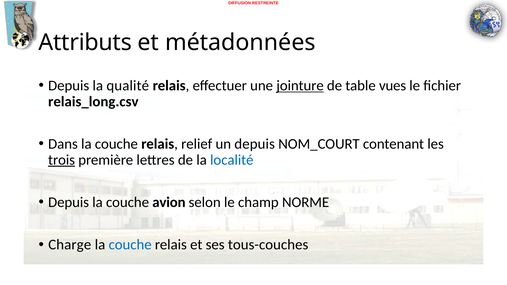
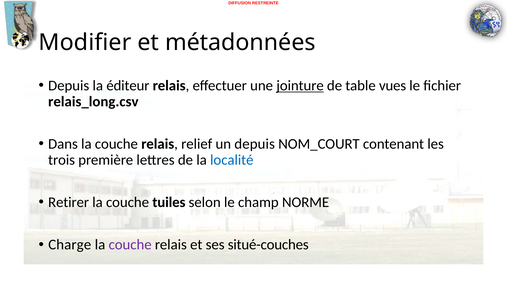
Attributs: Attributs -> Modifier (85, 43)
qualité: qualité -> éditeur (128, 86)
trois underline: present -> none (62, 160)
Depuis: Depuis -> Retirer (69, 202)
avion: avion -> tuiles (169, 202)
couche colour: blue -> purple (130, 245)
tous-couches: tous-couches -> situé-couches (268, 245)
